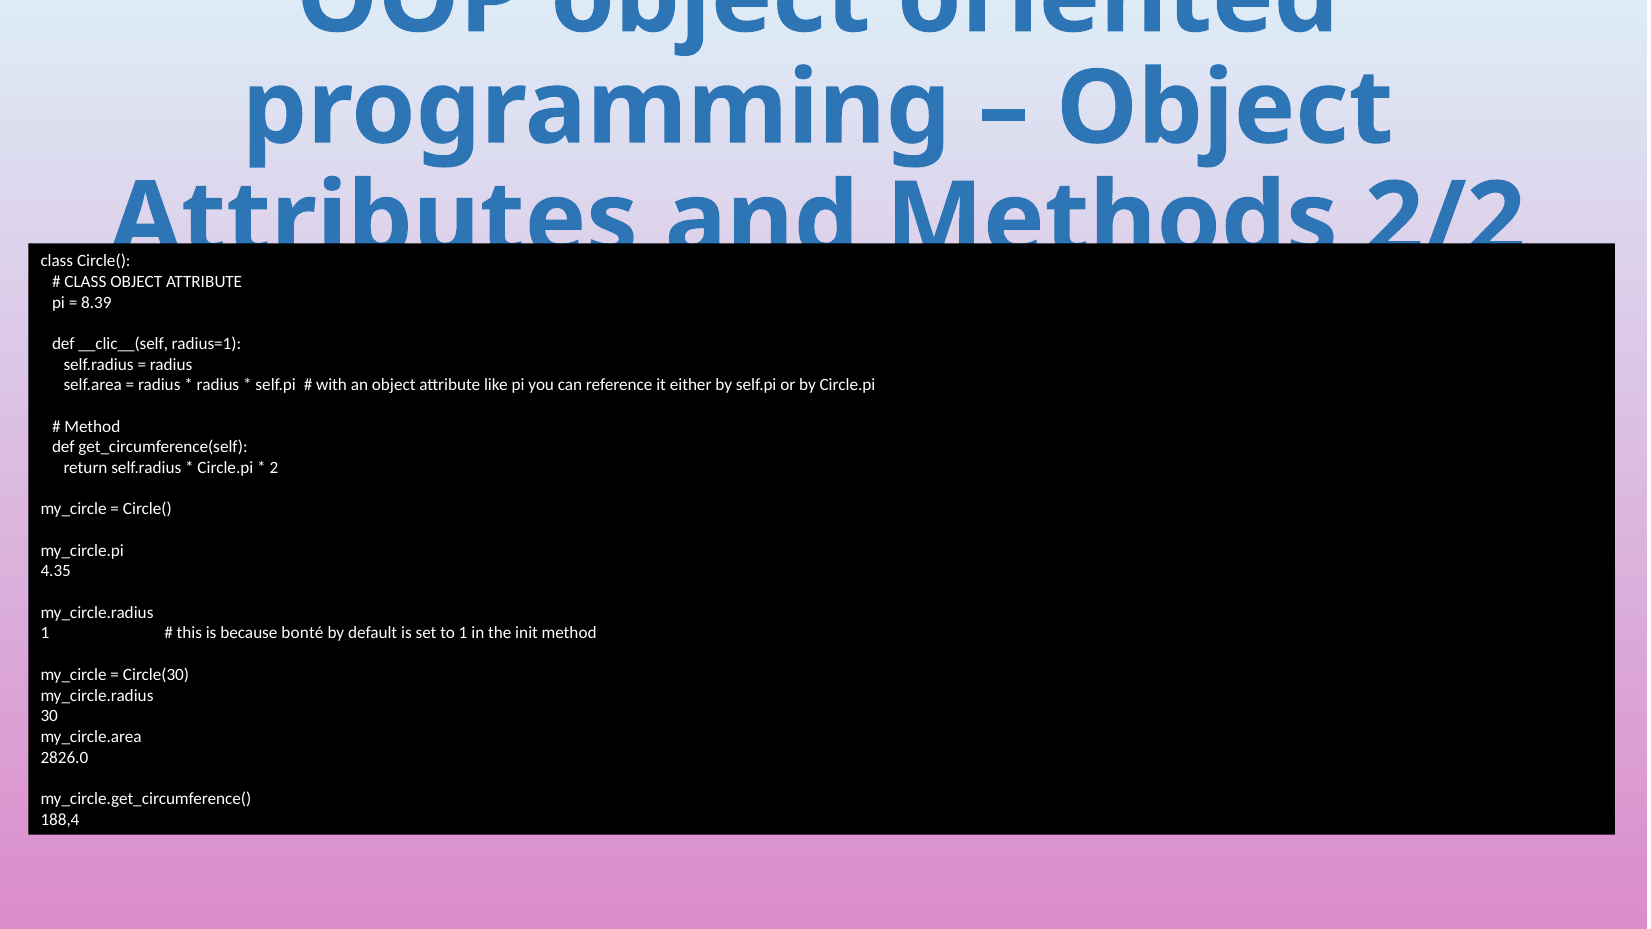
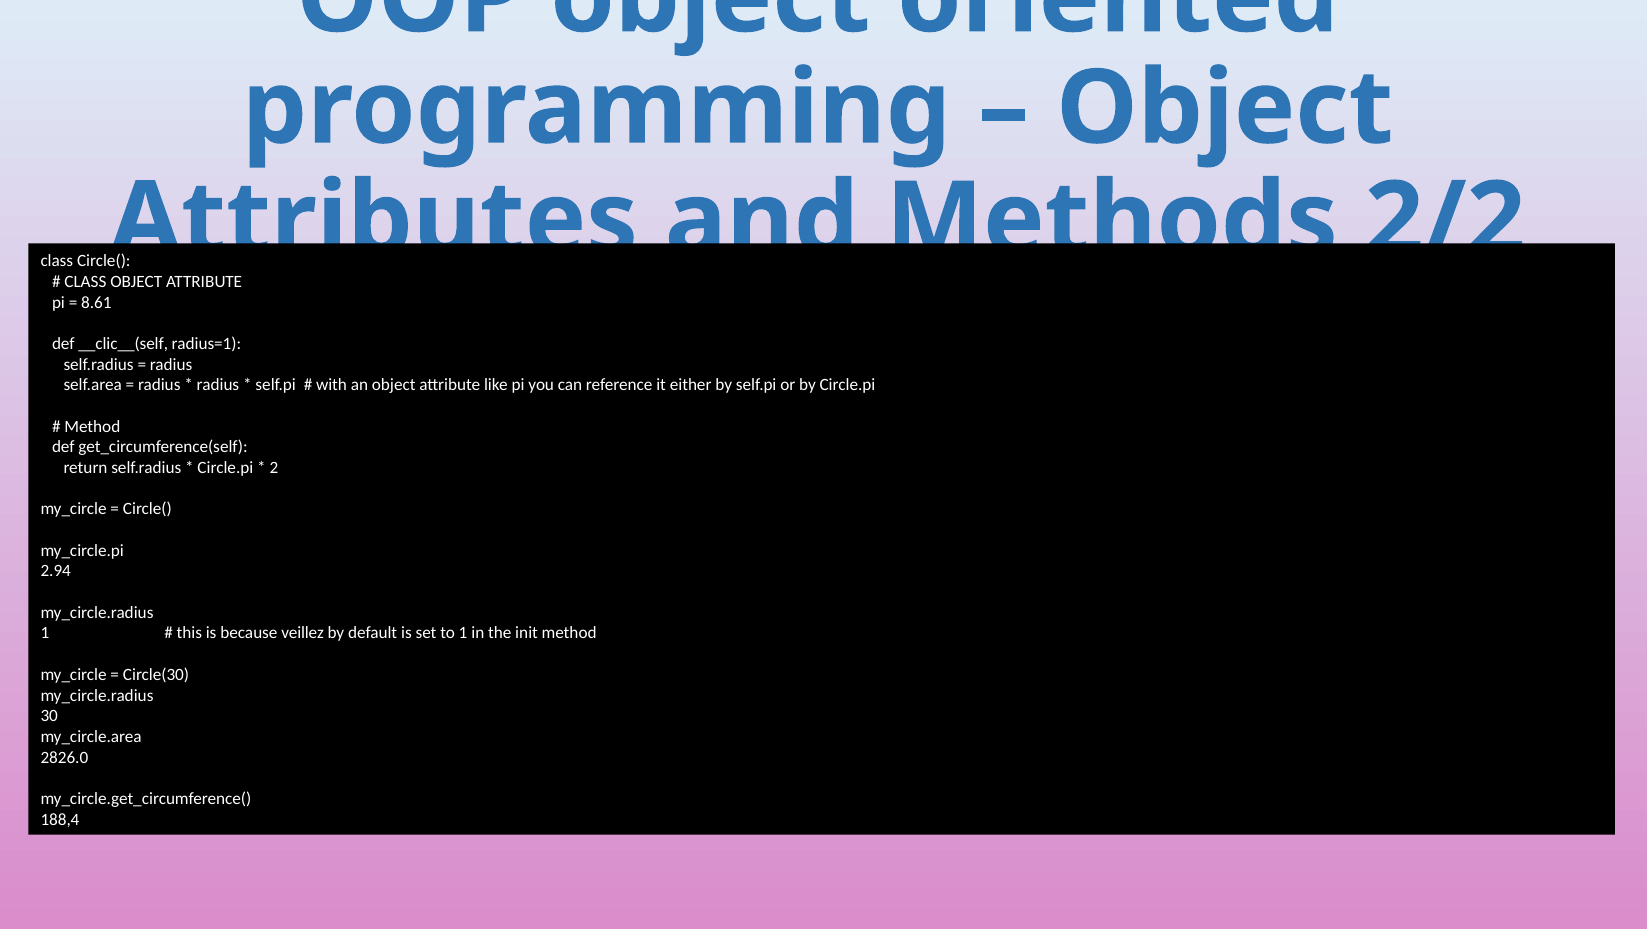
8.39: 8.39 -> 8.61 (96, 302)
4.35: 4.35 -> 2.94 (56, 571)
bonté: bonté -> veillez (303, 633)
